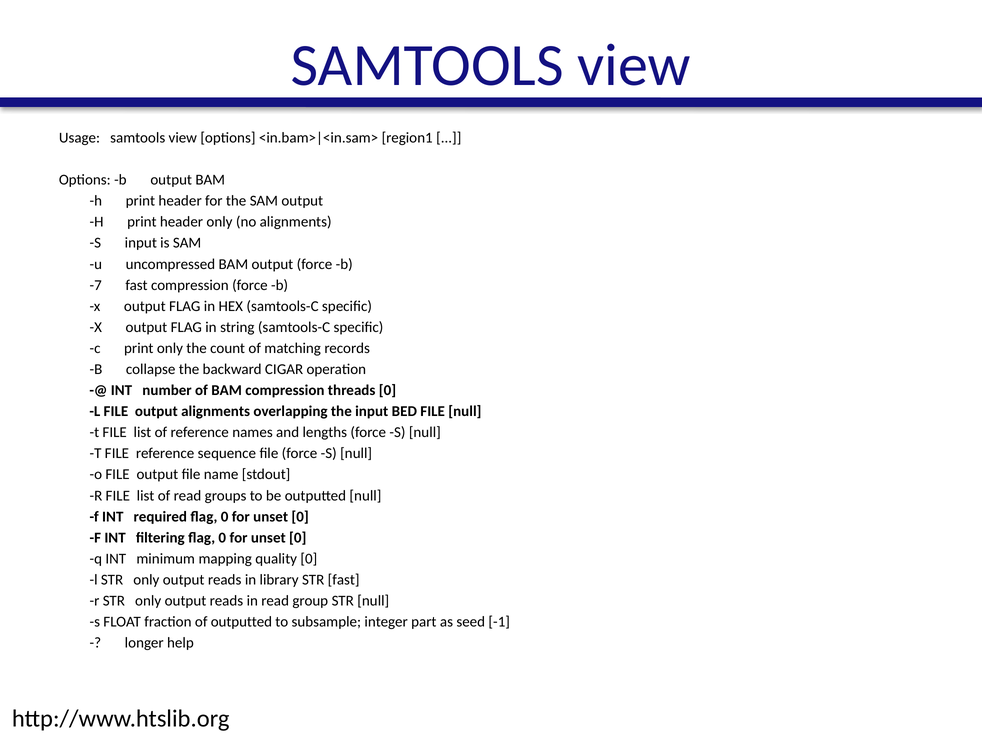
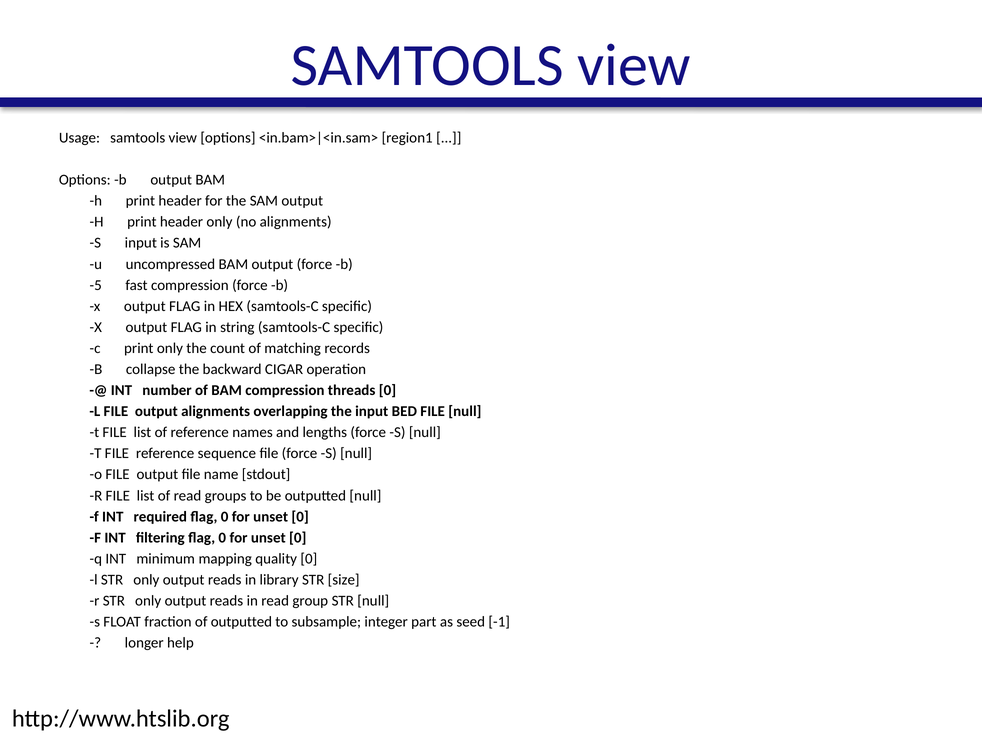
-7: -7 -> -5 (96, 285)
STR fast: fast -> size (344, 579)
